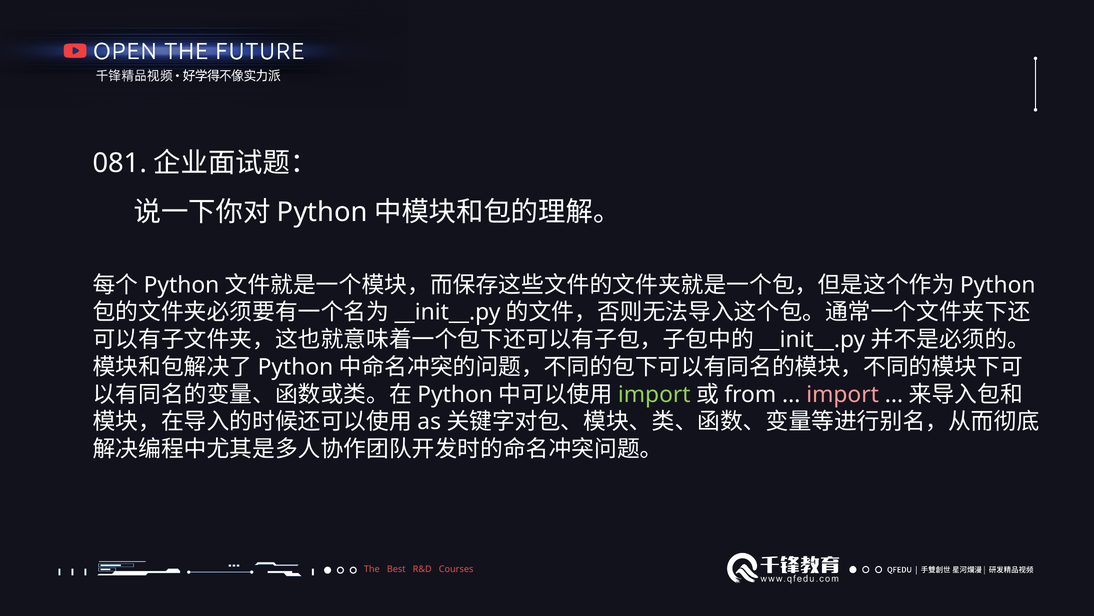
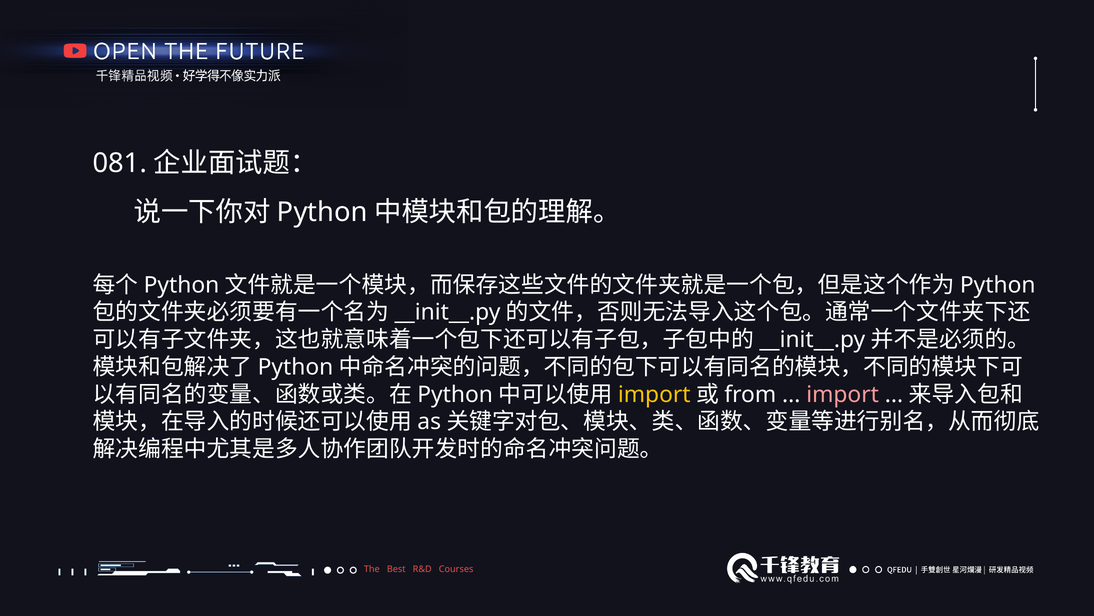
import colour: light green -> yellow (654, 394)
